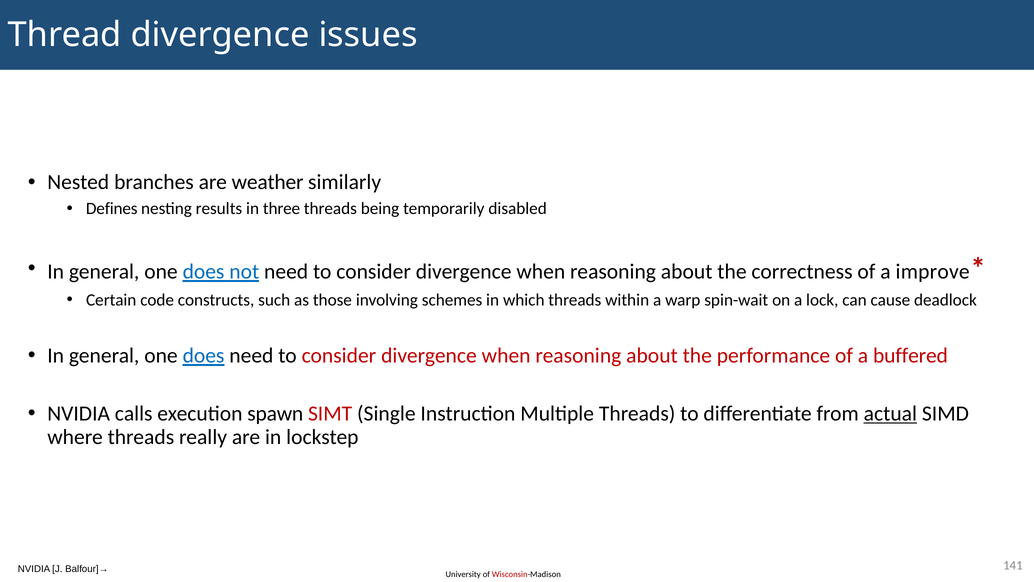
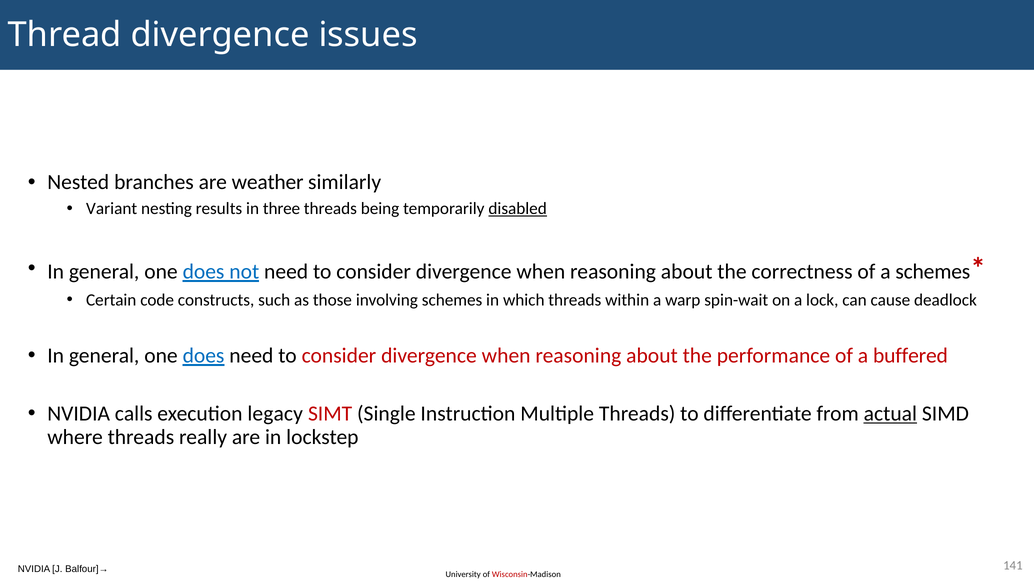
Defines: Defines -> Variant (112, 209)
disabled underline: none -> present (518, 209)
a improve: improve -> schemes (933, 272)
spawn: spawn -> legacy (275, 413)
